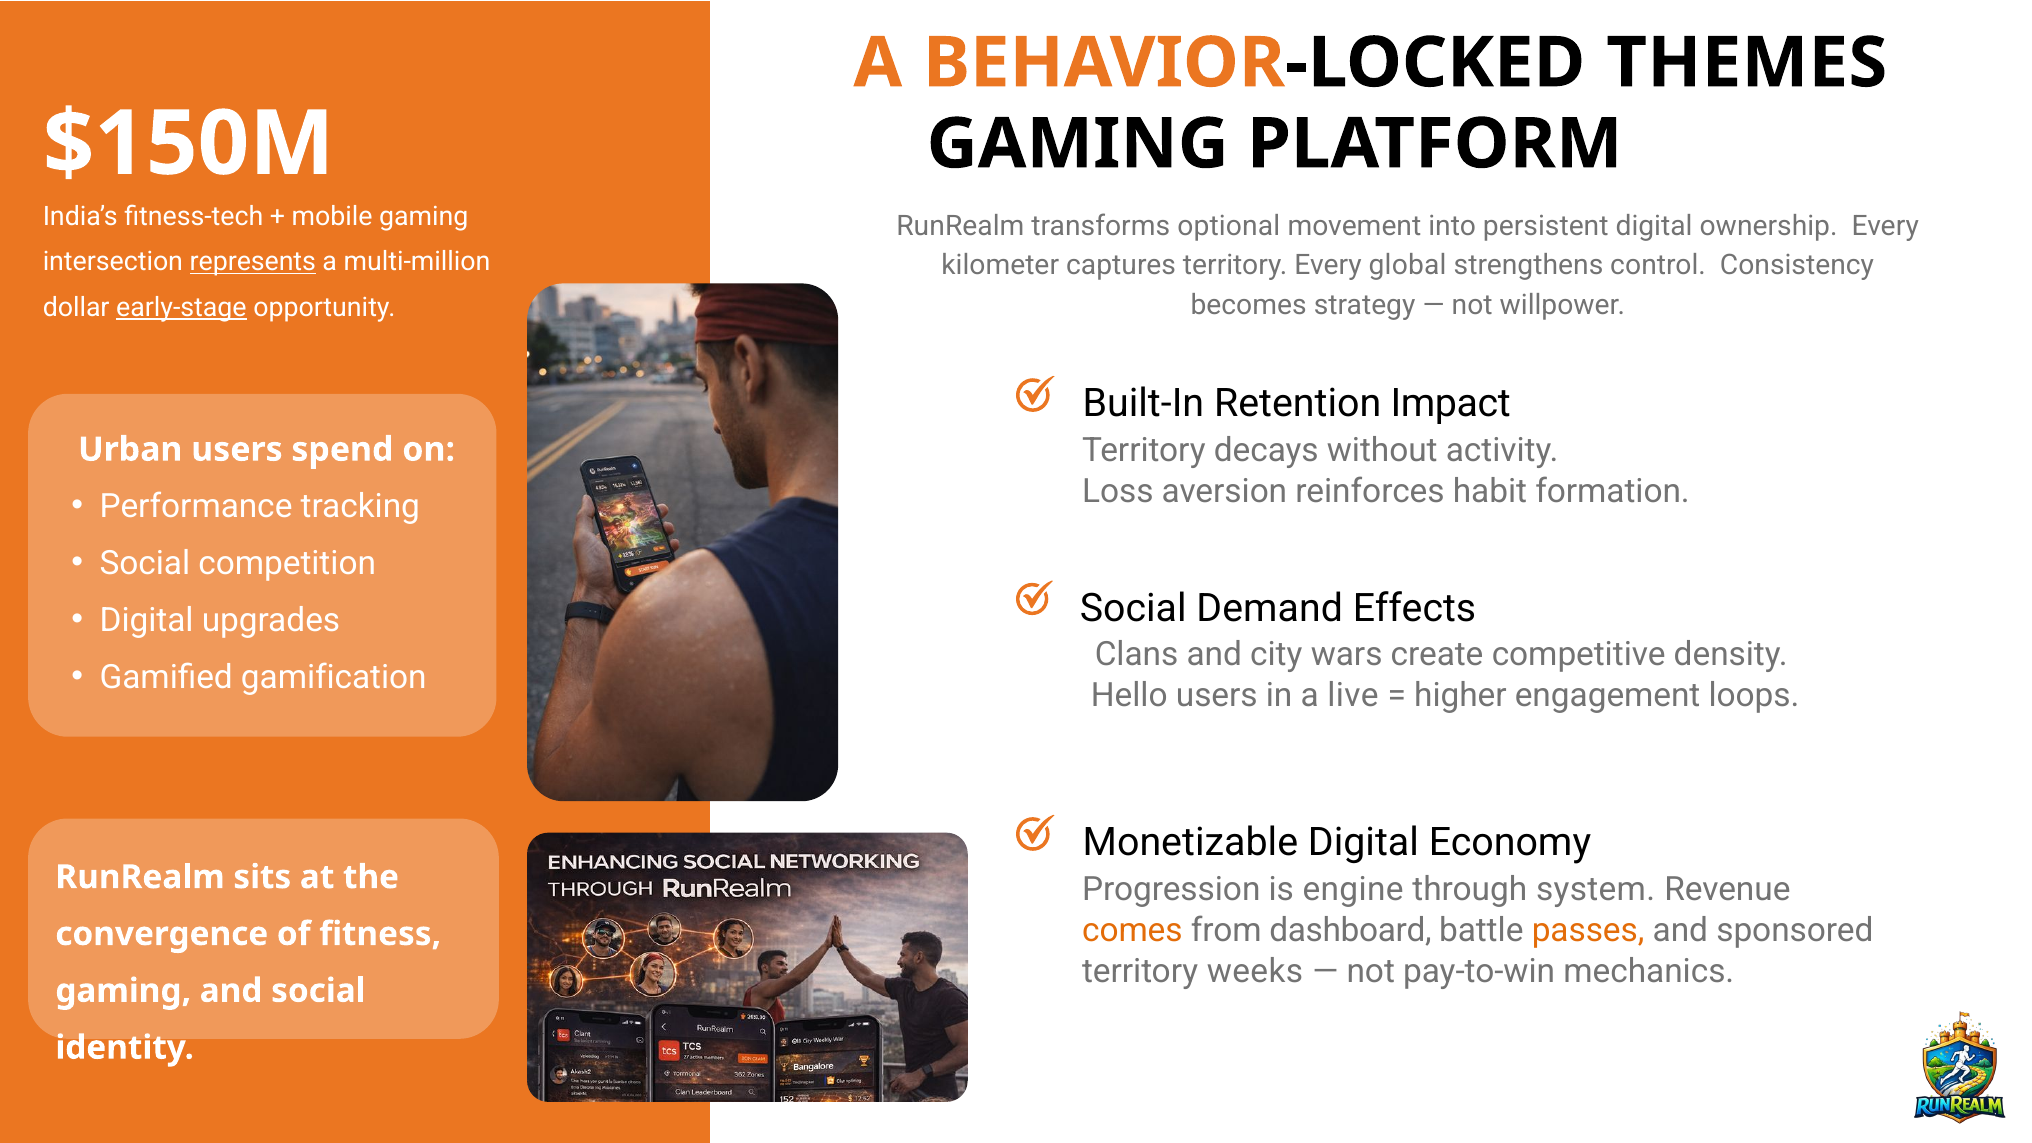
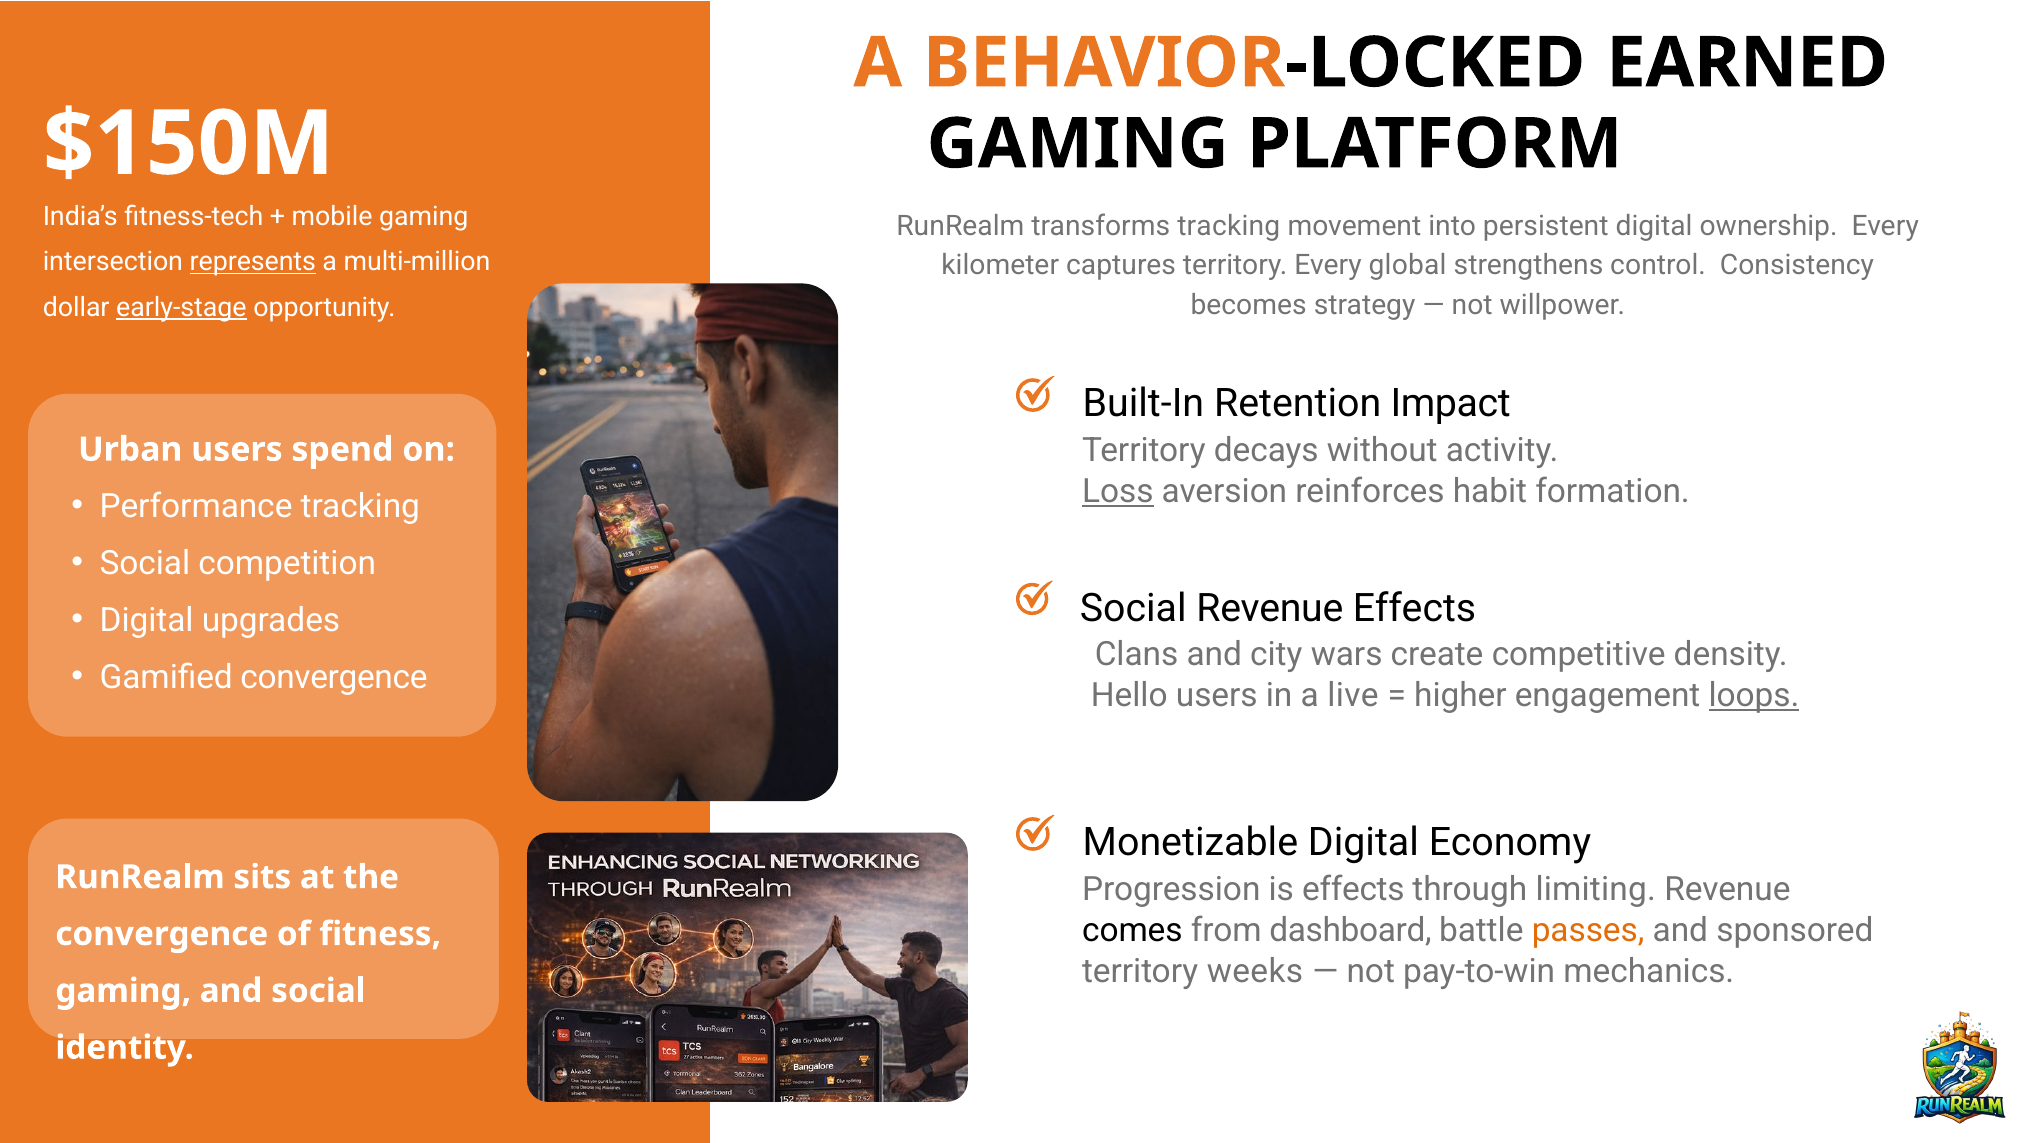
THEMES: THEMES -> EARNED (1747, 63)
transforms optional: optional -> tracking (1229, 226)
Loss underline: none -> present (1118, 492)
Social Demand: Demand -> Revenue (1270, 608)
Gamified gamification: gamification -> convergence (334, 677)
loops underline: none -> present (1754, 695)
is engine: engine -> effects (1353, 889)
system: system -> limiting (1596, 889)
comes colour: orange -> black (1132, 930)
